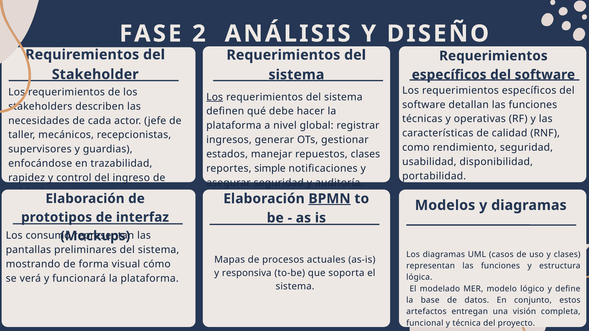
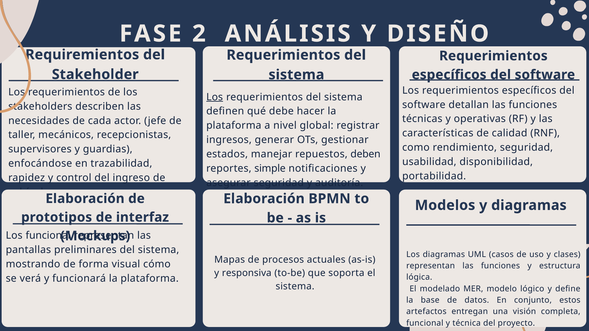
repuestos clases: clases -> deben (366, 154)
BPMN underline: present -> none (330, 199)
Los consumo: consumo -> funcional (48, 236)
